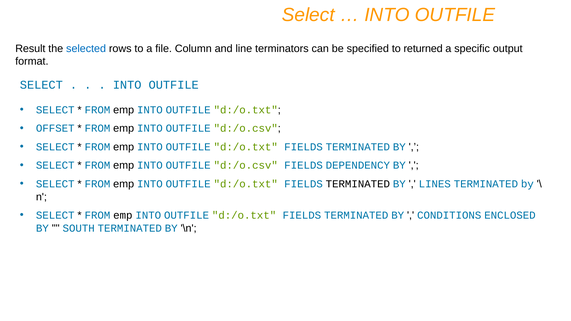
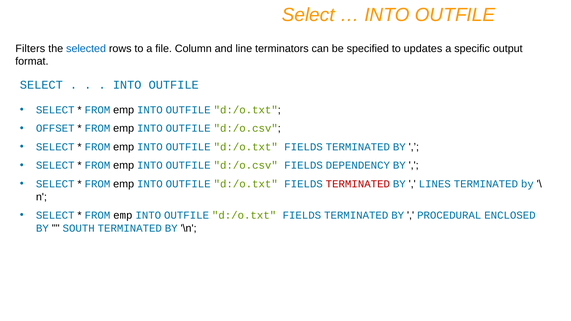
Result: Result -> Filters (30, 49)
returned: returned -> updates (423, 49)
TERMINATED colour: black -> red (358, 184)
CONDITIONS: CONDITIONS -> PROCEDURAL (449, 215)
